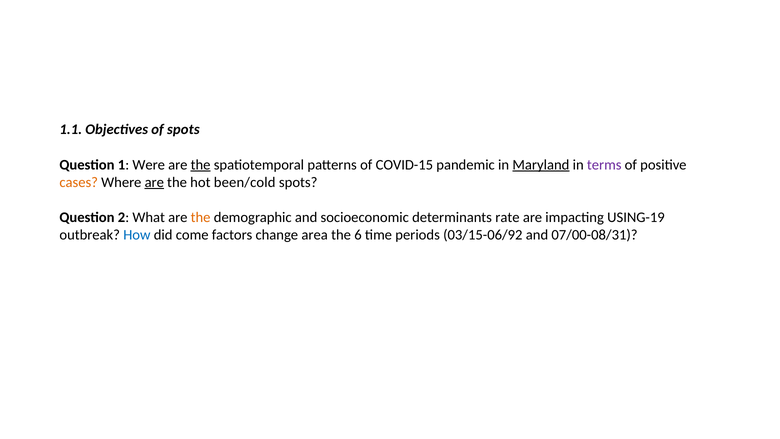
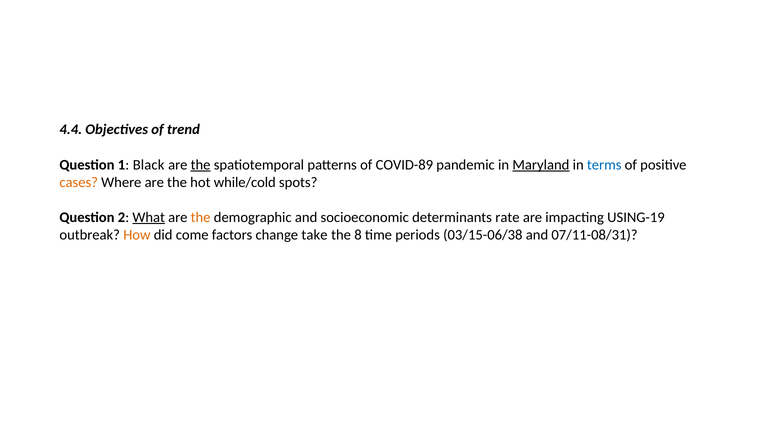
1.1: 1.1 -> 4.4 (71, 130)
of spots: spots -> trend (183, 130)
Were: Were -> Black (149, 165)
COVID-15: COVID-15 -> COVID-89 (404, 165)
terms colour: purple -> blue (604, 165)
are underline: present -> none (154, 182)
been/cold: been/cold -> while/cold (245, 182)
What underline: none -> present (149, 217)
How colour: blue -> orange (137, 235)
area: area -> take (315, 235)
6: 6 -> 8 (358, 235)
03/15-06/92: 03/15-06/92 -> 03/15-06/38 (483, 235)
07/00-08/31: 07/00-08/31 -> 07/11-08/31 (595, 235)
